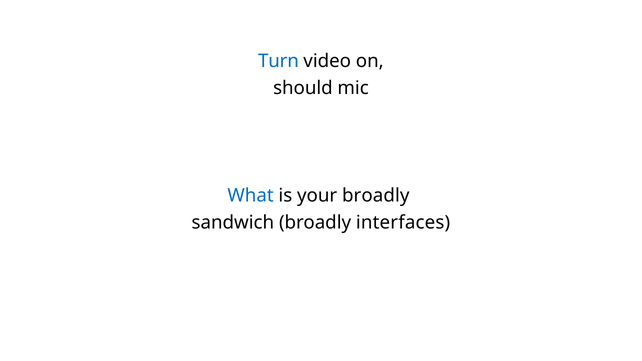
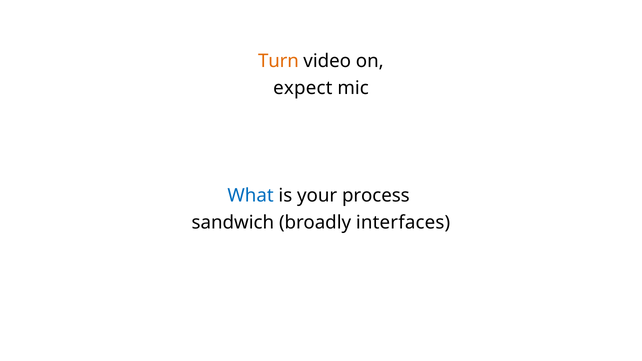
Turn colour: blue -> orange (278, 61)
should: should -> expect (303, 88)
your broadly: broadly -> process (376, 196)
